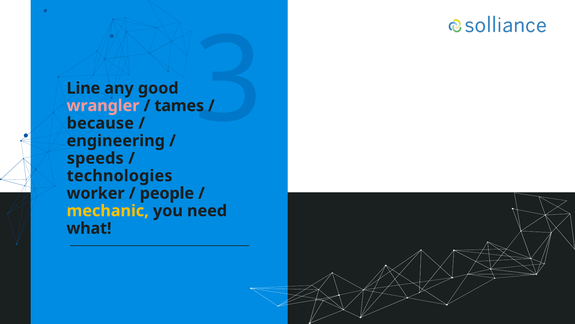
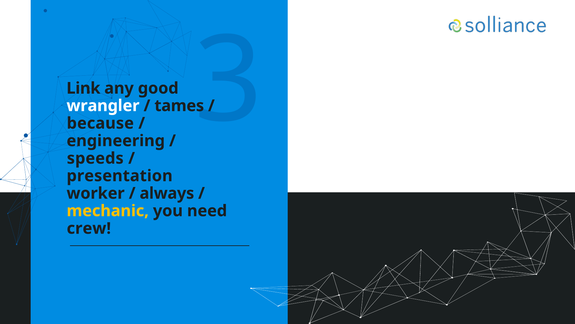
Line: Line -> Link (83, 88)
wrangler colour: pink -> white (103, 106)
technologies: technologies -> presentation (120, 176)
people: people -> always (167, 193)
what: what -> crew (89, 228)
